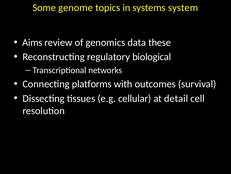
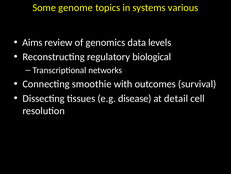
system: system -> various (183, 8)
these: these -> levels (160, 42)
platforms: platforms -> smoothie (92, 84)
cellular: cellular -> disease (135, 98)
